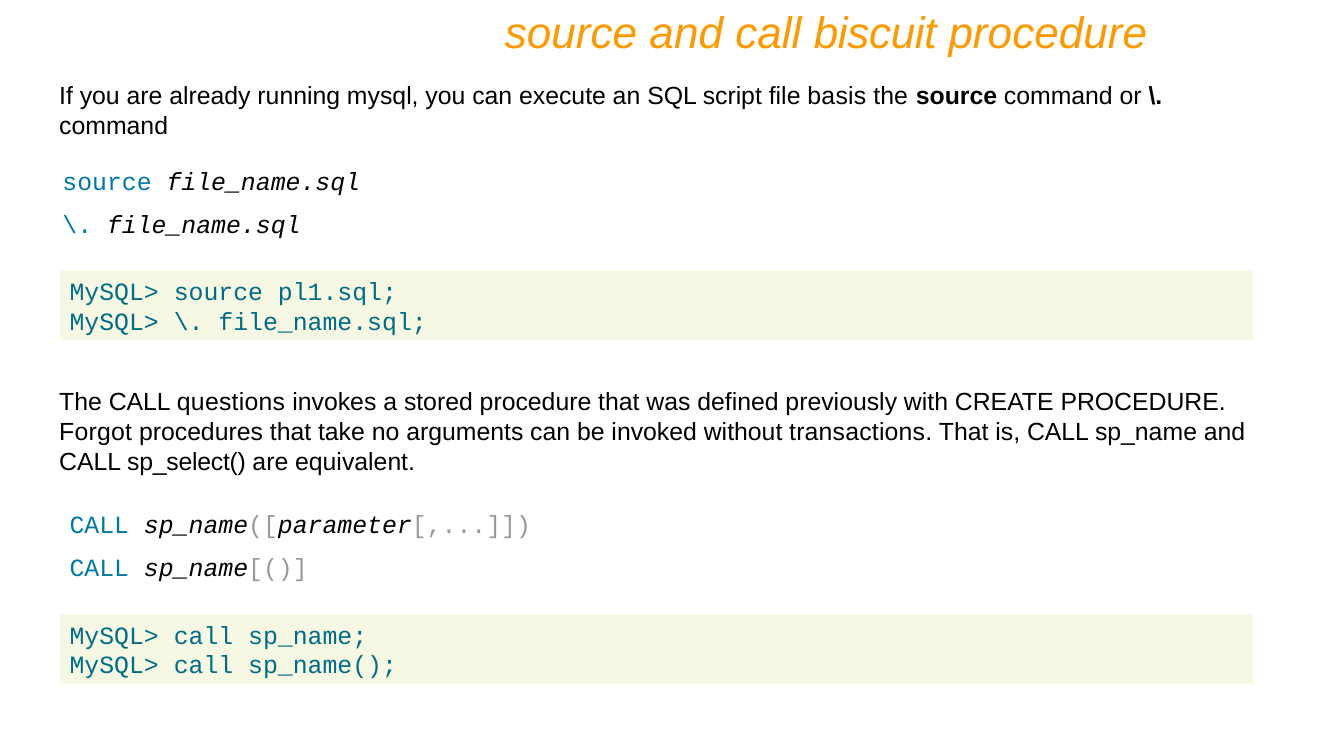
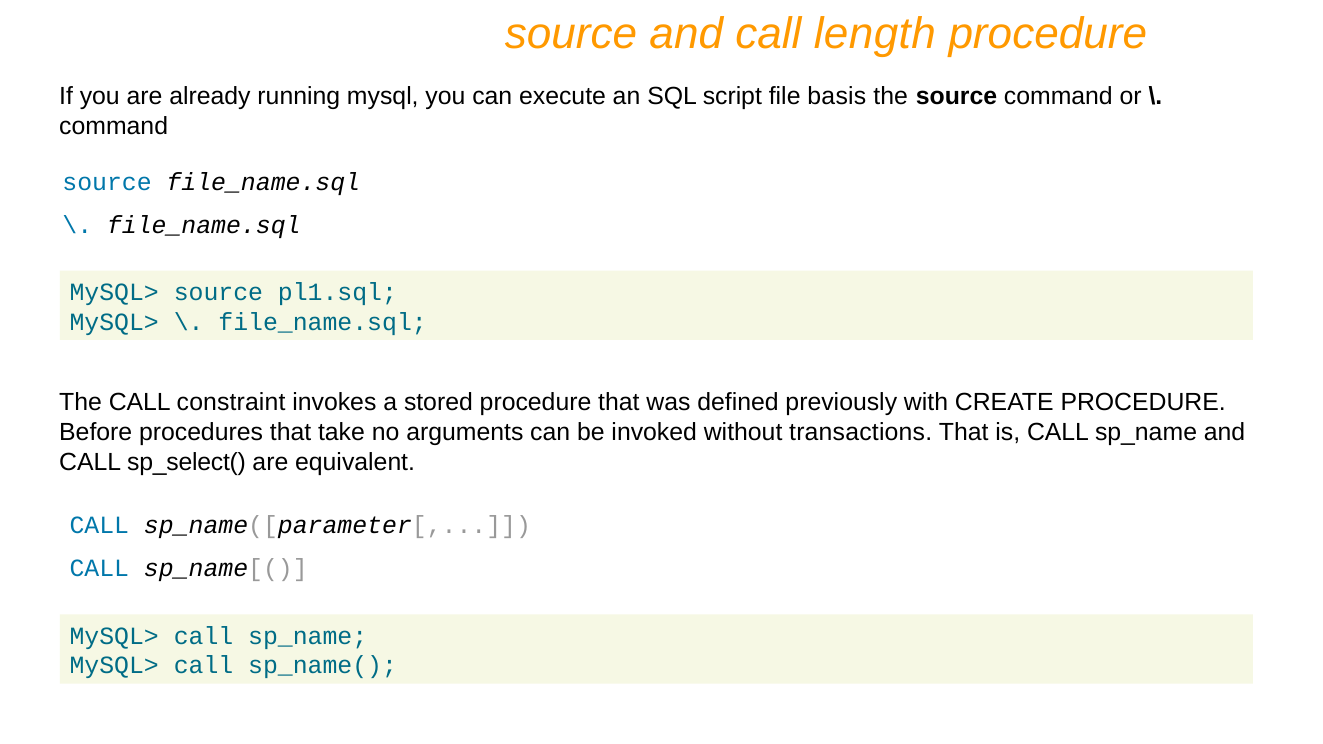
biscuit: biscuit -> length (875, 34)
questions: questions -> constraint (231, 403)
Forgot: Forgot -> Before (96, 433)
